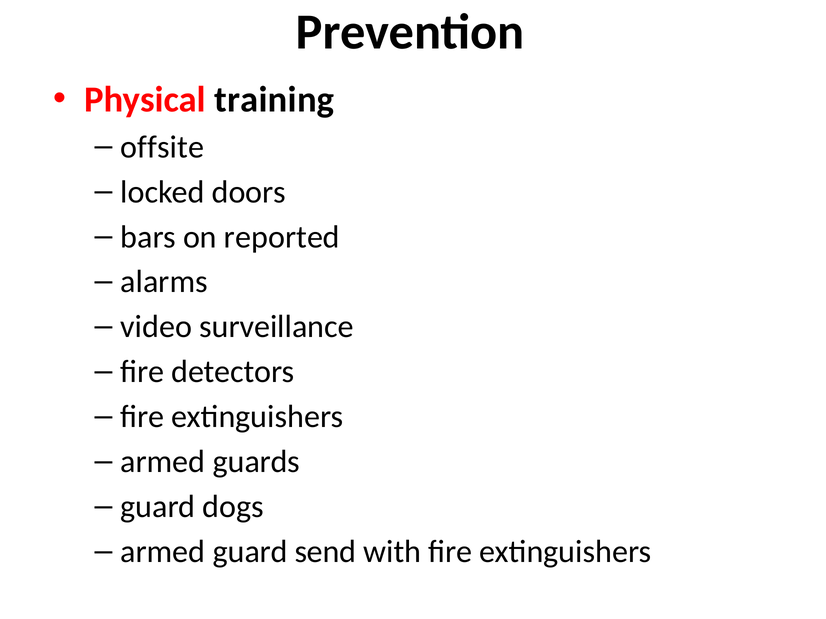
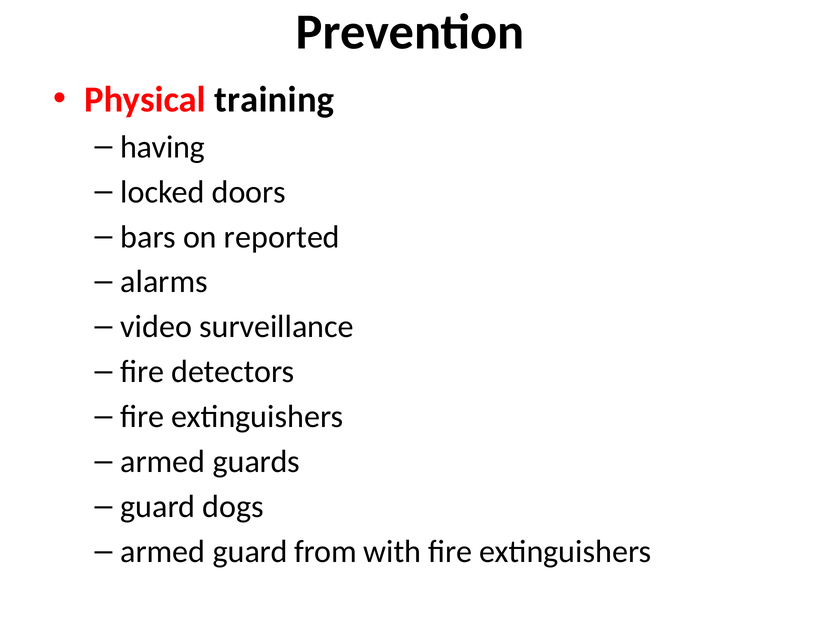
offsite: offsite -> having (162, 147)
send: send -> from (325, 552)
